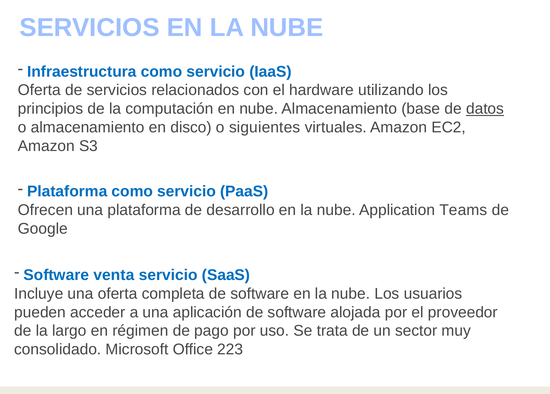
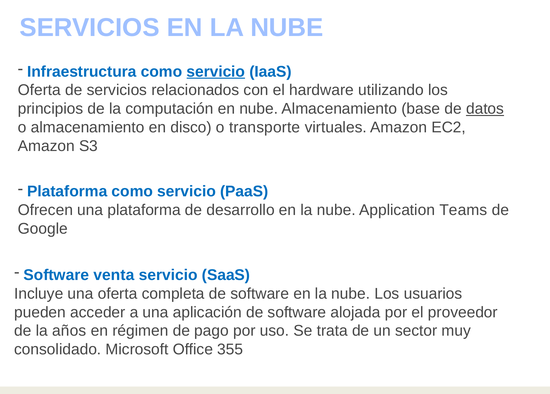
servicio underline: none -> present (216, 72)
siguientes: siguientes -> transporte (265, 127)
largo: largo -> años (69, 331)
223: 223 -> 355 (230, 350)
